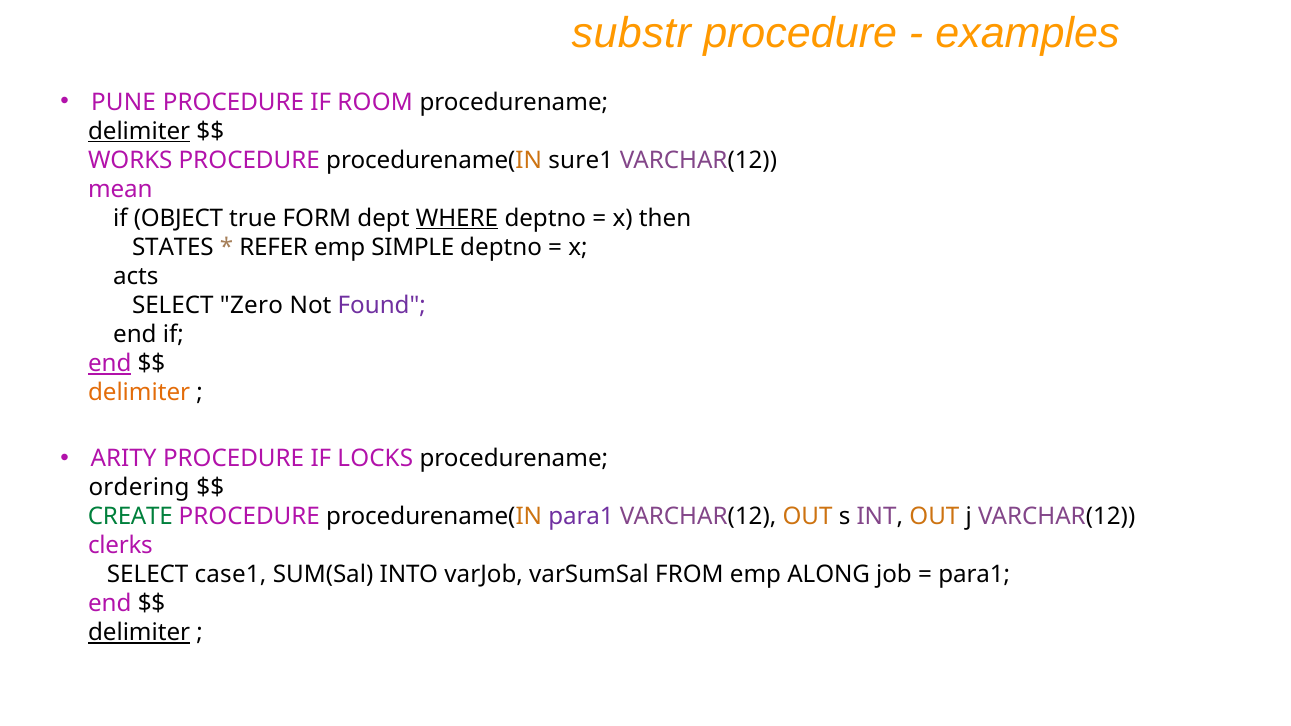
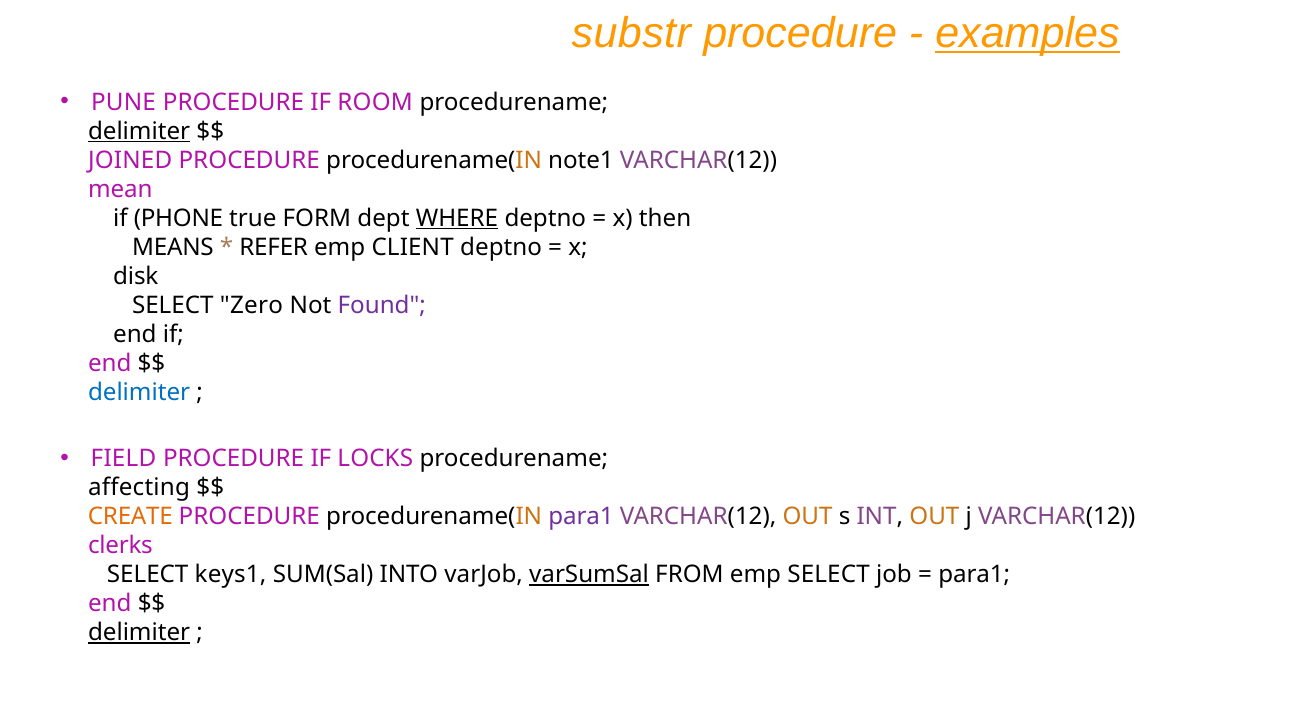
examples underline: none -> present (1027, 34)
WORKS: WORKS -> JOINED (130, 160)
sure1: sure1 -> note1 (581, 160)
OBJECT: OBJECT -> PHONE (178, 218)
STATES: STATES -> MEANS (173, 247)
SIMPLE: SIMPLE -> CLIENT (413, 247)
acts: acts -> disk (136, 276)
end underline: present -> none (110, 364)
delimiter colour: orange -> blue (139, 393)
ARITY: ARITY -> FIELD (124, 459)
ordering: ordering -> affecting (139, 488)
CREATE colour: green -> orange (130, 517)
case1: case1 -> keys1 (231, 575)
varSumSal underline: none -> present (589, 575)
emp ALONG: ALONG -> SELECT (829, 575)
